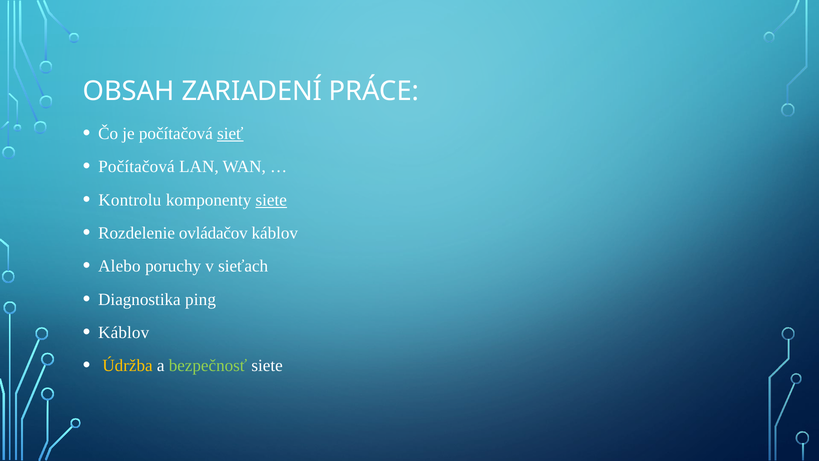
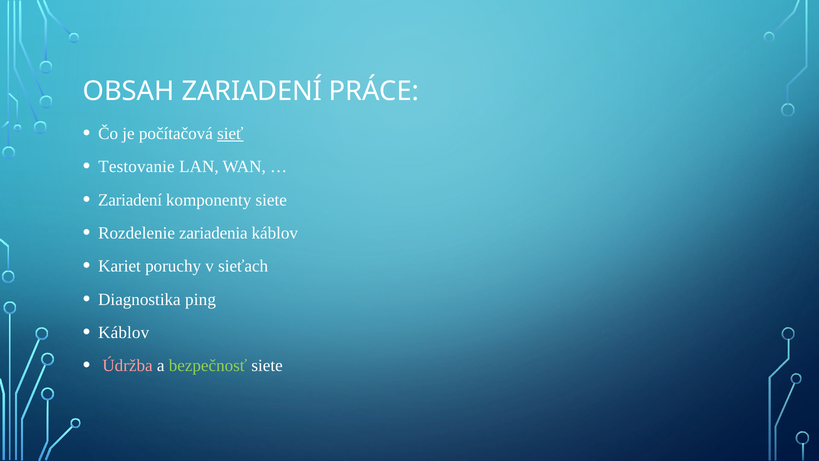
Počítačová: Počítačová -> Testovanie (137, 167)
Kontrolu: Kontrolu -> Zariadení (130, 200)
siete underline: present -> none (271, 200)
ovládačov: ovládačov -> zariadenia (213, 233)
Alebo: Alebo -> Kariet (120, 266)
Údržba colour: yellow -> pink (128, 365)
